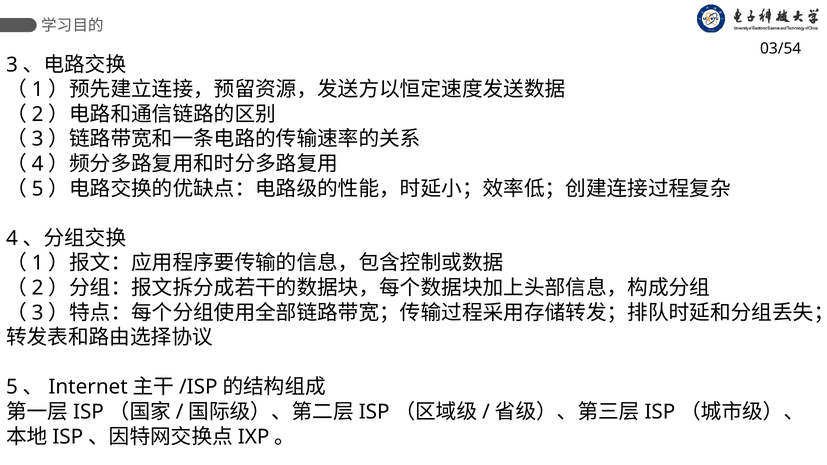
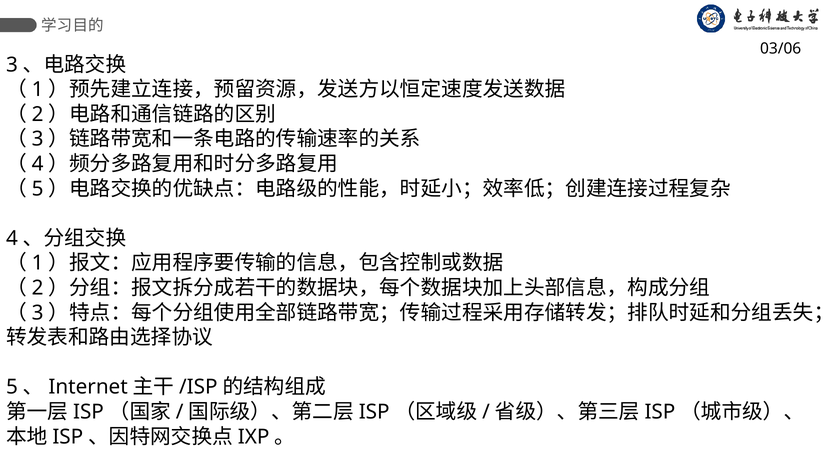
03/54: 03/54 -> 03/06 (781, 49)
